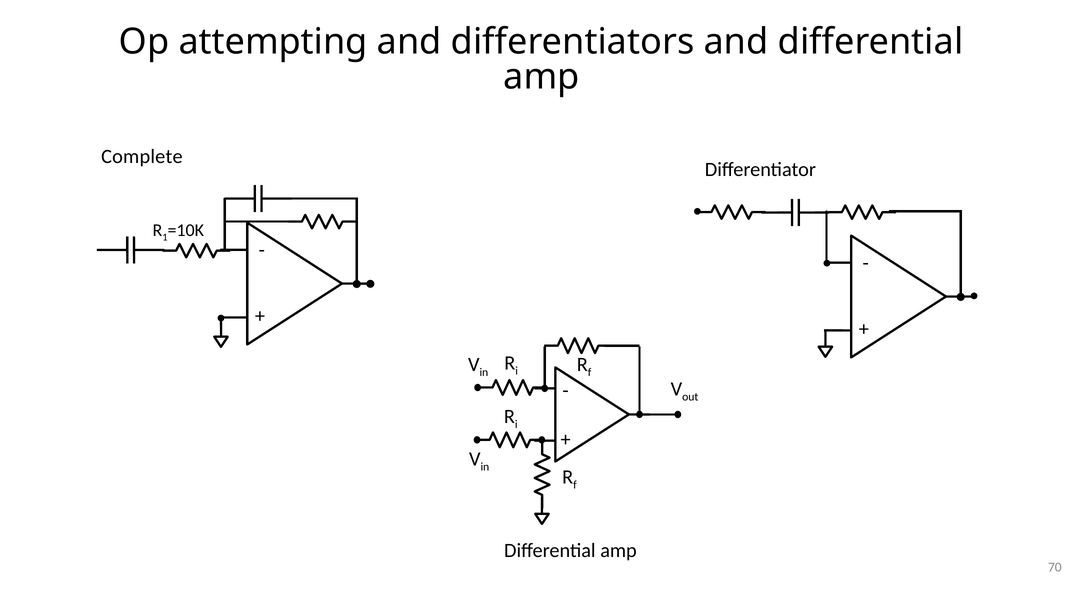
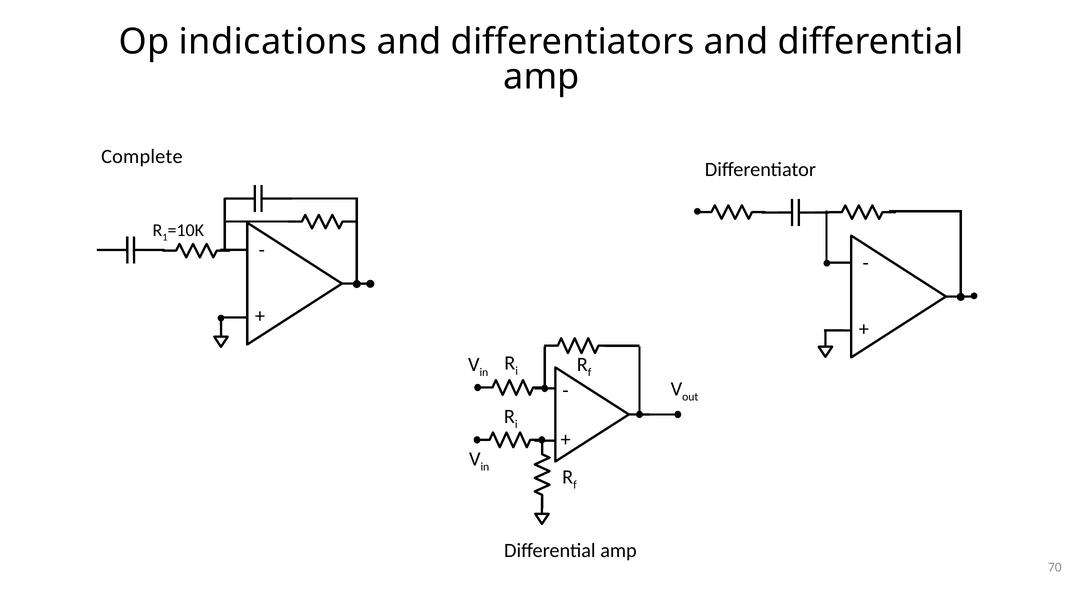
attempting: attempting -> indications (273, 42)
